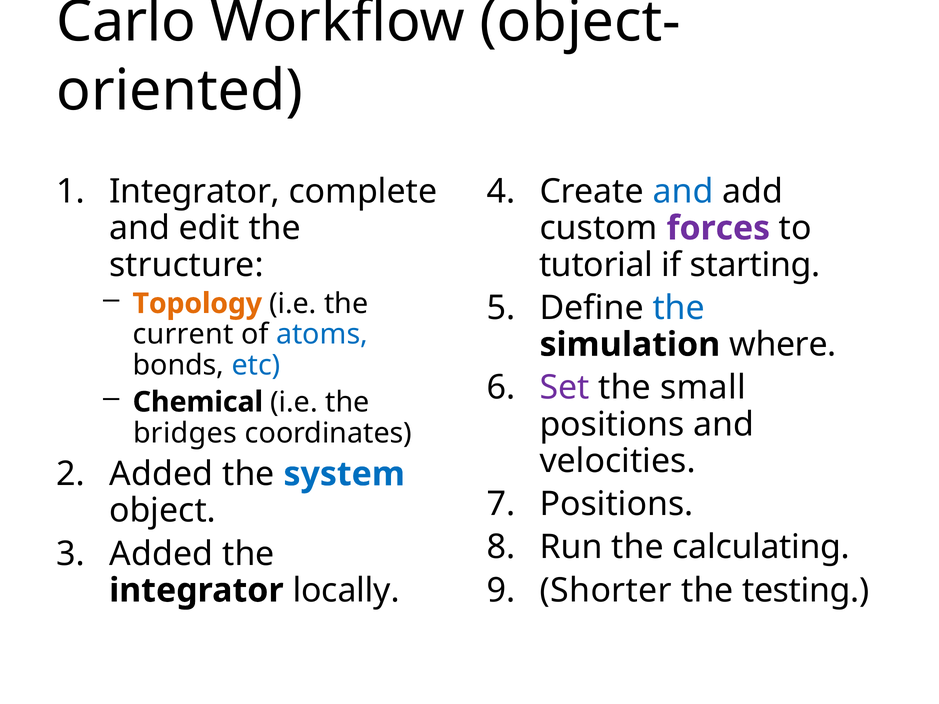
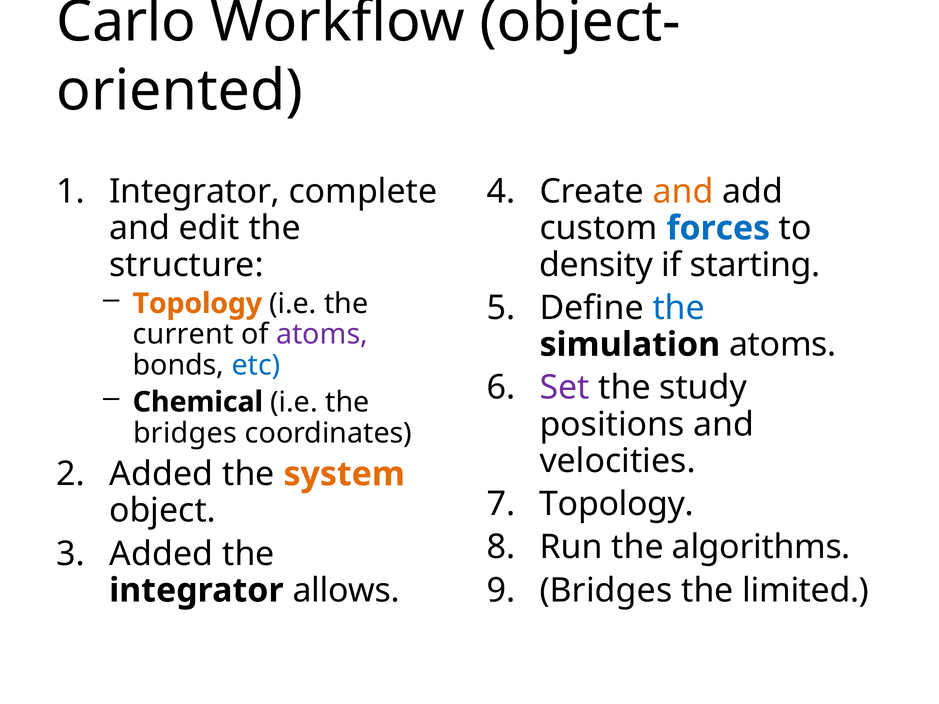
and colour: blue -> orange (683, 192)
forces colour: purple -> blue (718, 228)
tutorial: tutorial -> density (596, 265)
atoms colour: blue -> purple (322, 335)
simulation where: where -> atoms (783, 345)
small: small -> study (703, 388)
system colour: blue -> orange (344, 474)
Positions: Positions -> Topology (617, 504)
calculating: calculating -> algorithms (761, 547)
Shorter: Shorter -> Bridges (606, 591)
testing: testing -> limited (806, 591)
locally: locally -> allows (346, 591)
